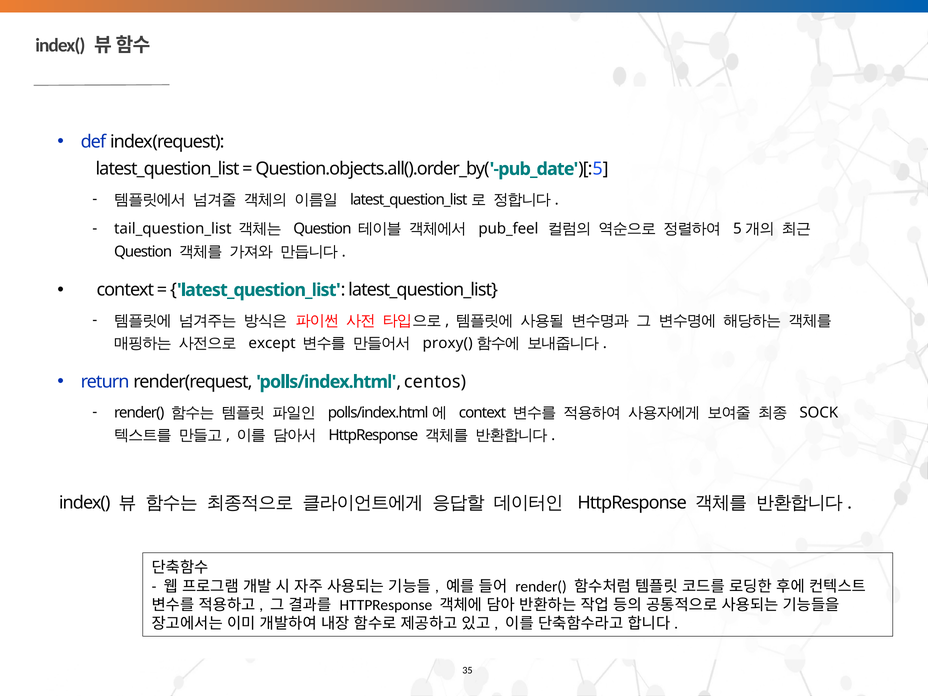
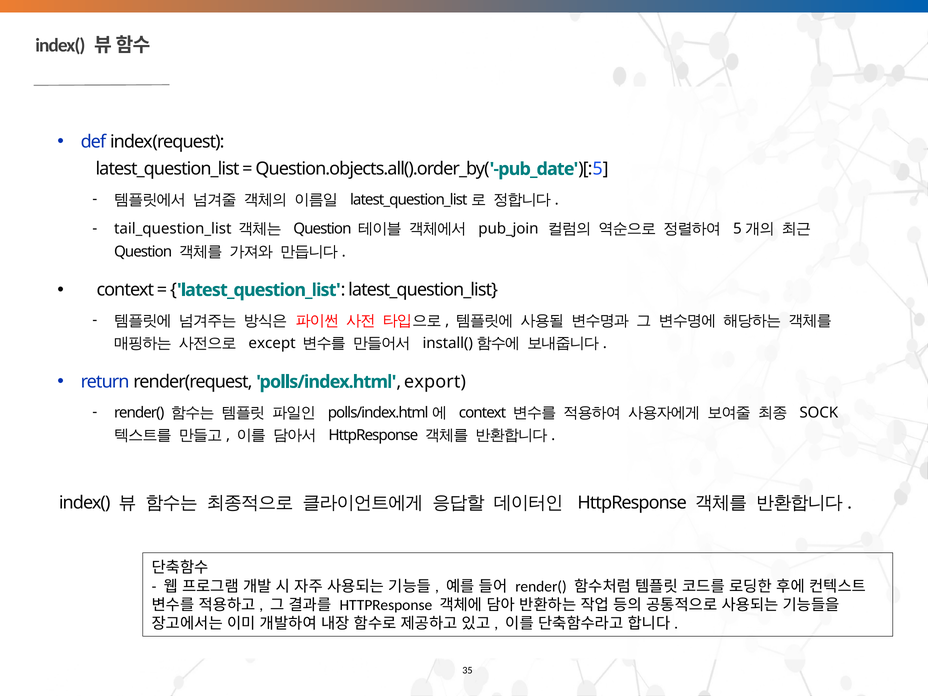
pub_feel: pub_feel -> pub_join (508, 229)
proxy(: proxy( -> install( (448, 343)
centos: centos -> export (435, 382)
